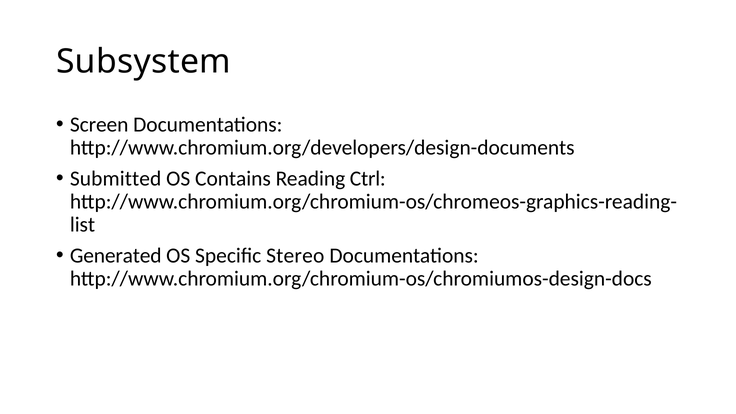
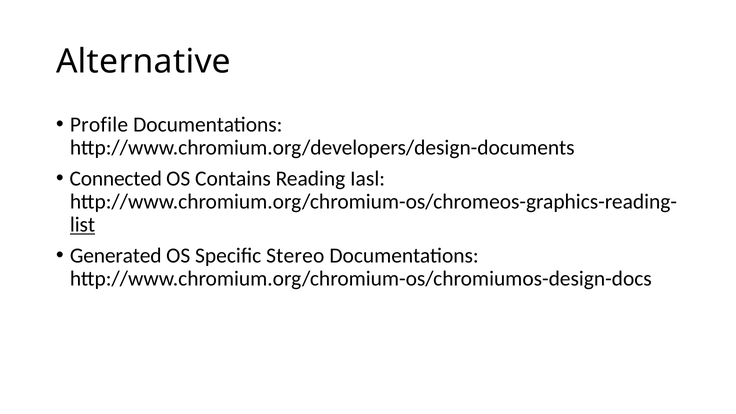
Subsystem: Subsystem -> Alternative (144, 62)
Screen: Screen -> Profile (99, 124)
Submitted: Submitted -> Connected (116, 178)
Ctrl: Ctrl -> Iasl (368, 178)
list underline: none -> present (83, 225)
